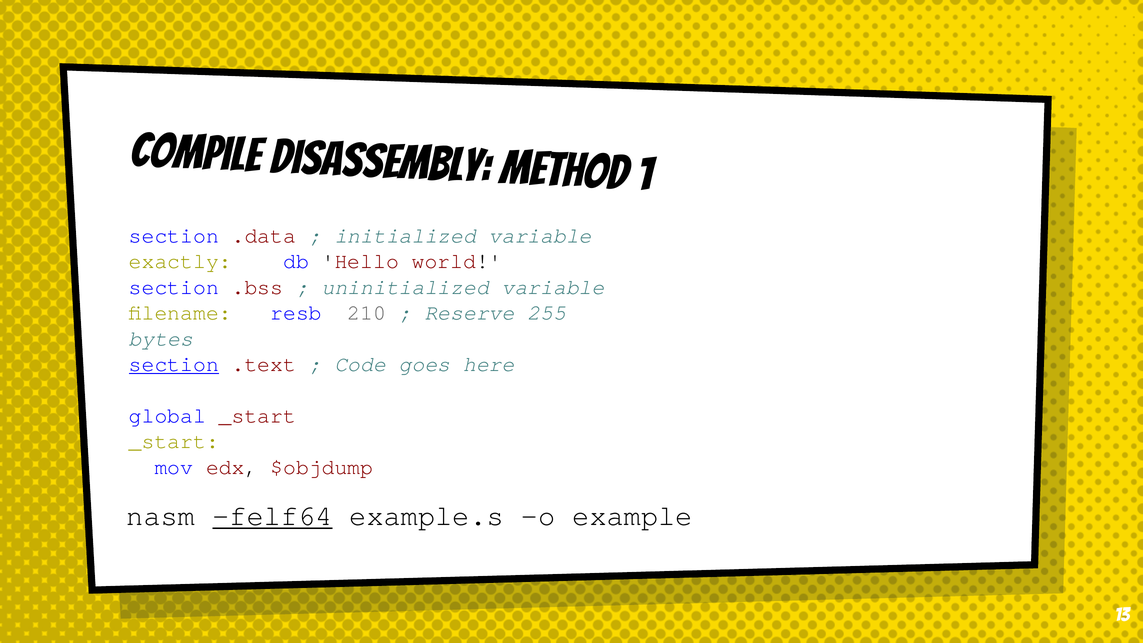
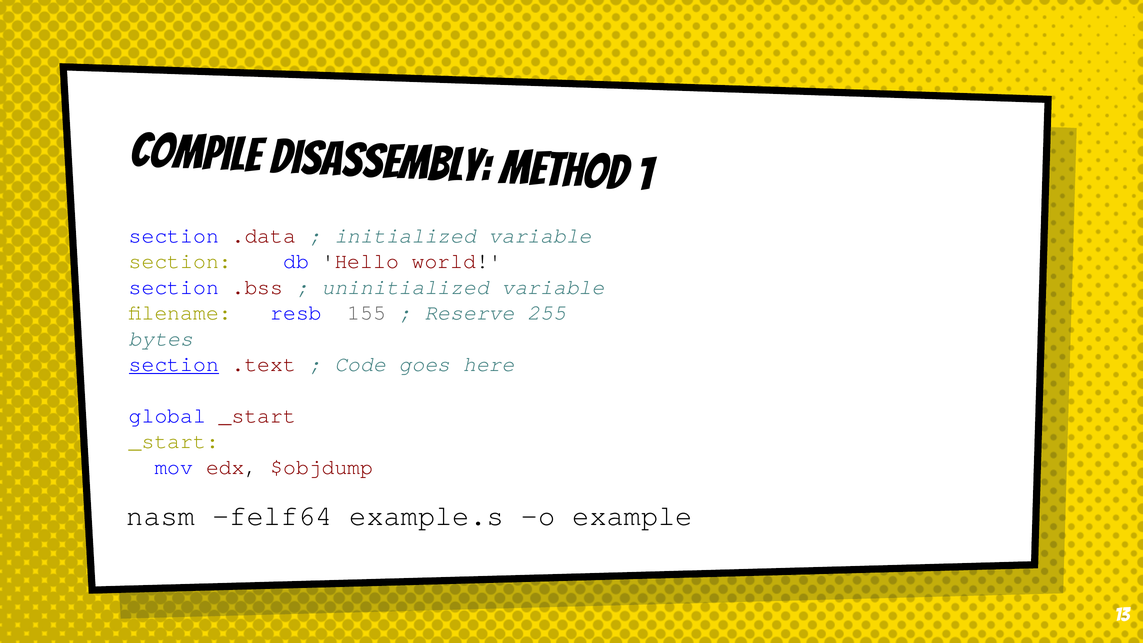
exactly: exactly -> section (180, 261)
210: 210 -> 155 (367, 313)
felf64 underline: present -> none (272, 516)
